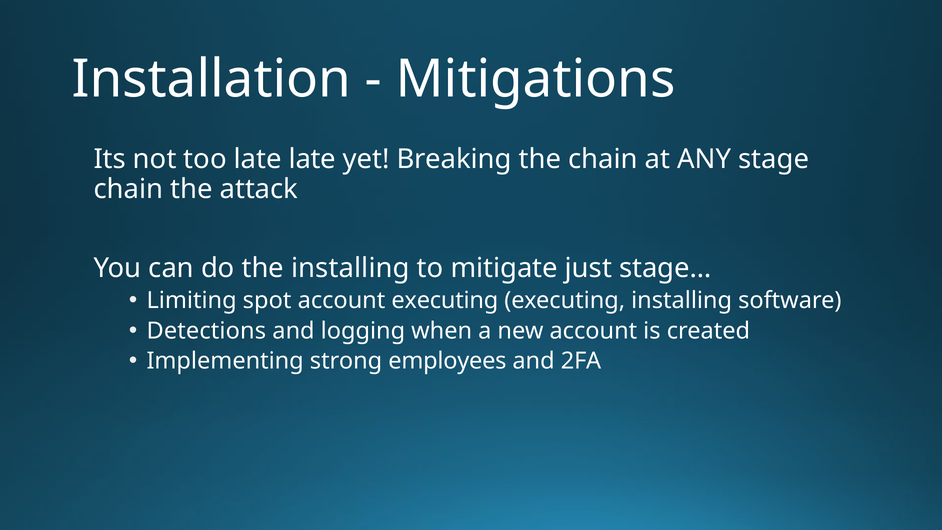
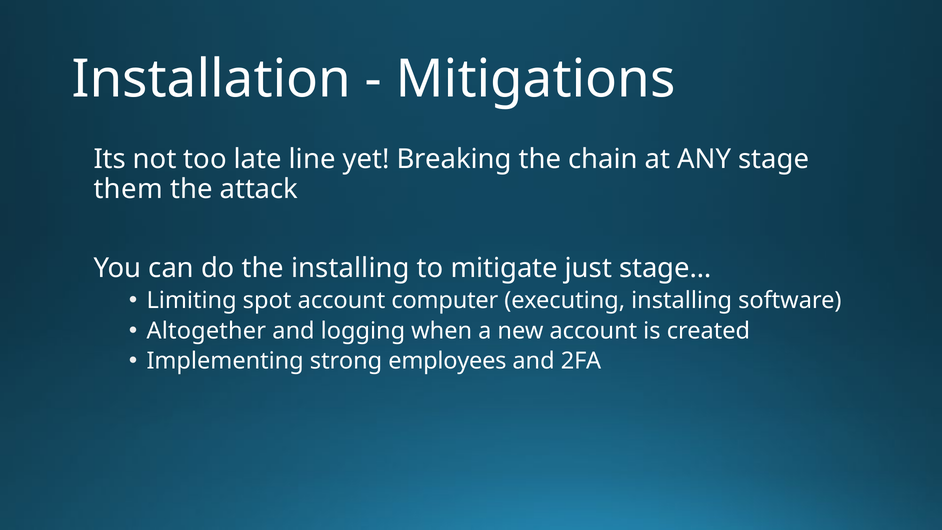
late late: late -> line (312, 159)
chain: chain -> them (128, 189)
account executing: executing -> computer (445, 300)
Detections: Detections -> Altogether (206, 331)
